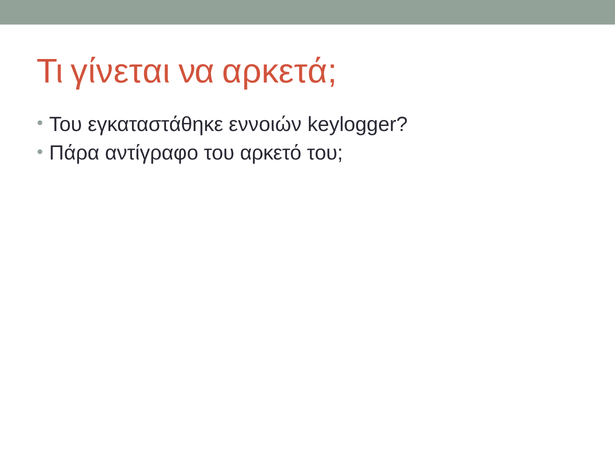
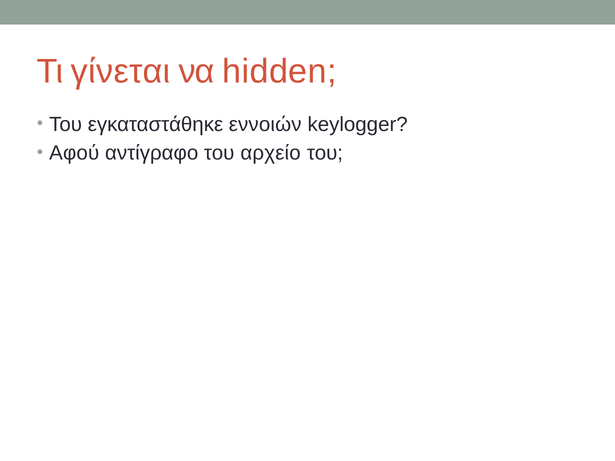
αρκετά: αρκετά -> hidden (280, 72)
Πάρα: Πάρα -> Αφού (74, 153)
αρκετό: αρκετό -> αρχείο (271, 153)
